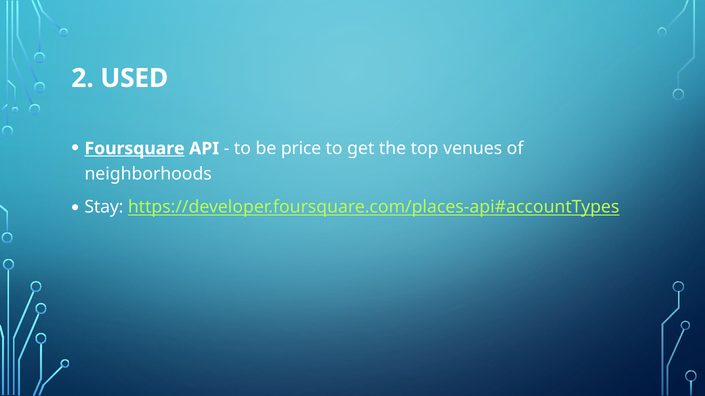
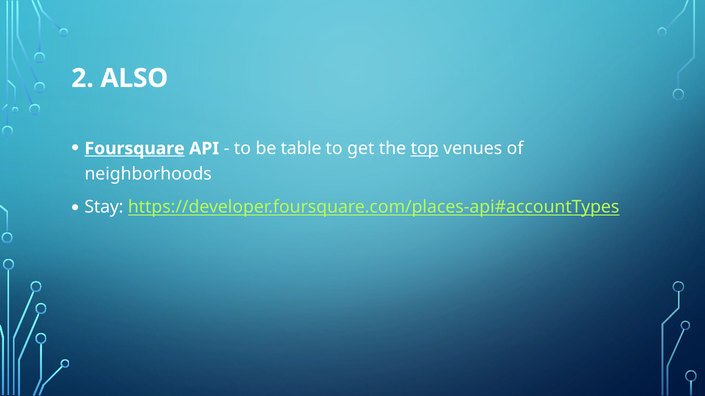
USED: USED -> ALSO (134, 78)
price: price -> table (301, 149)
top underline: none -> present (425, 149)
